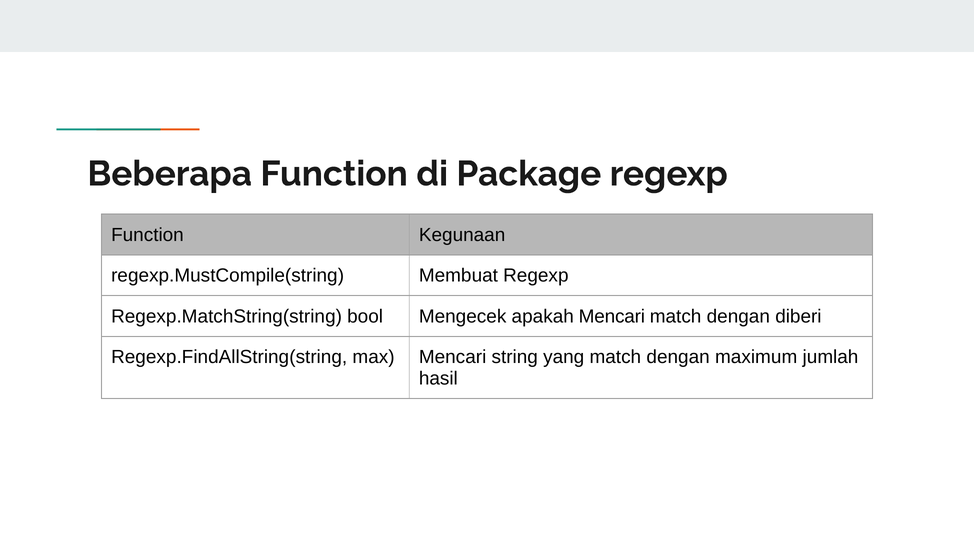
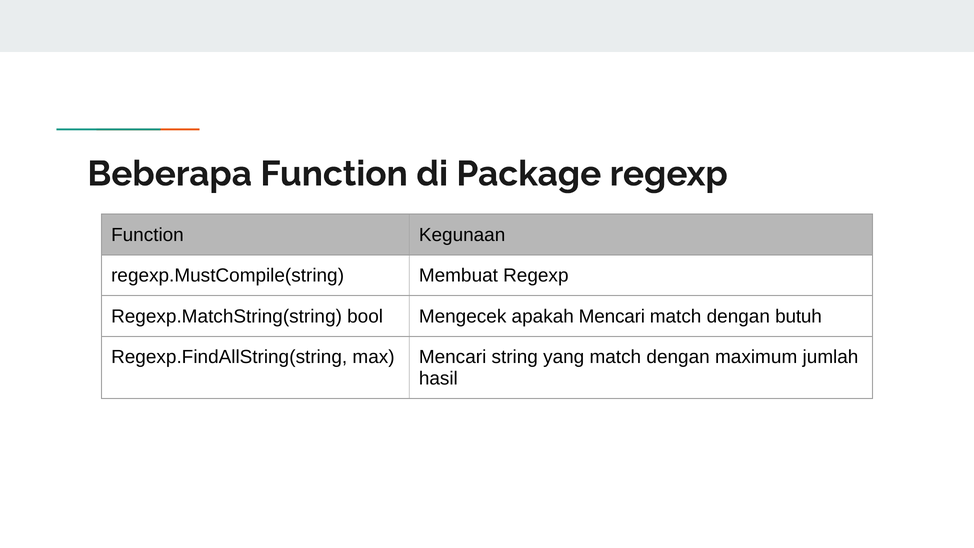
diberi: diberi -> butuh (799, 316)
